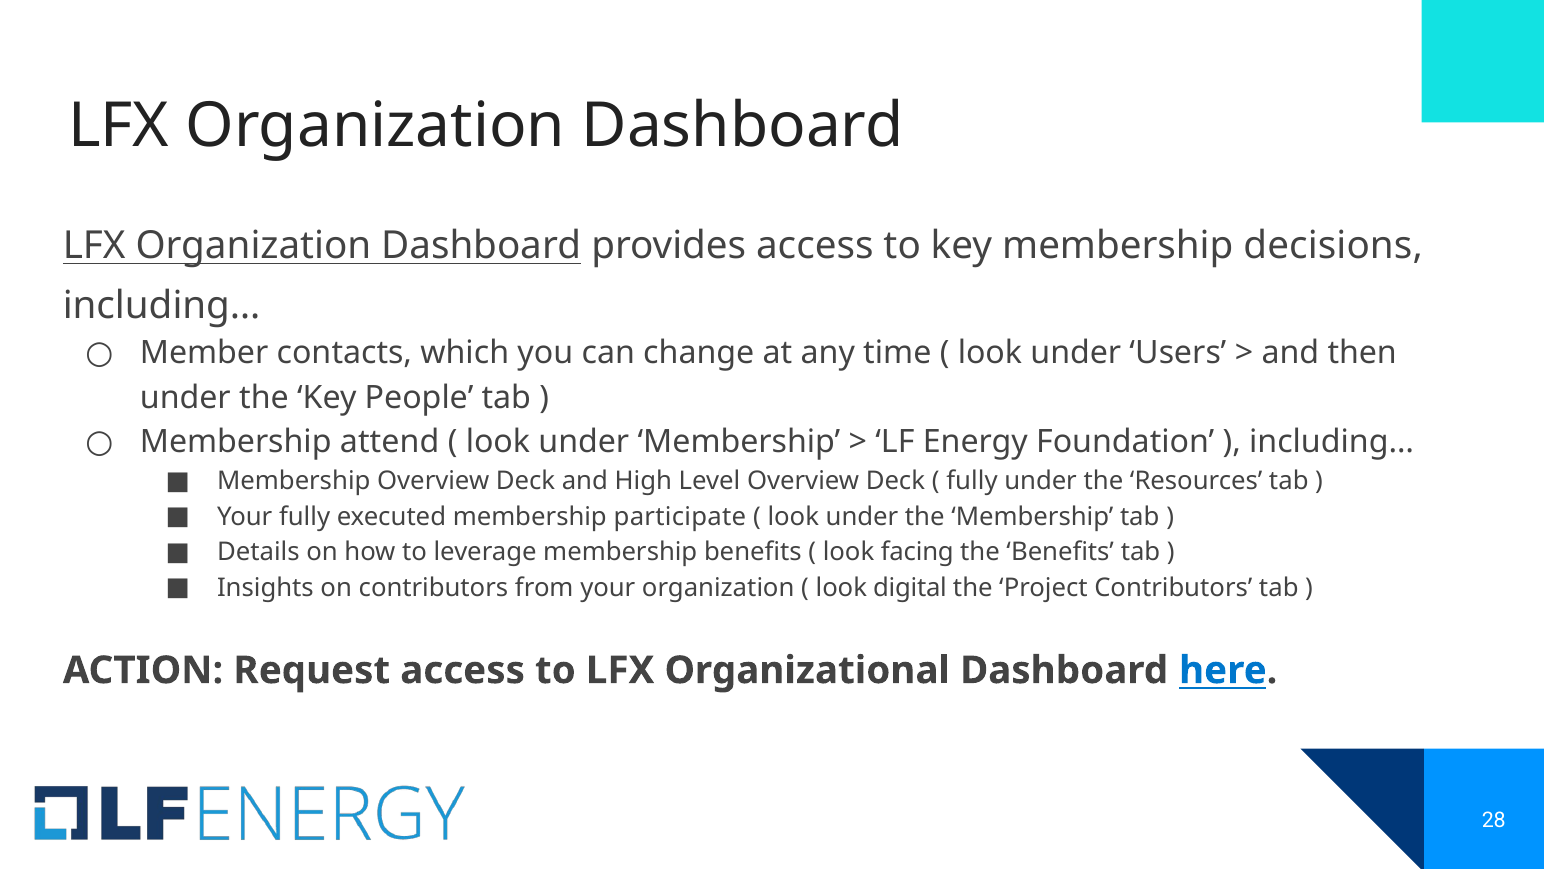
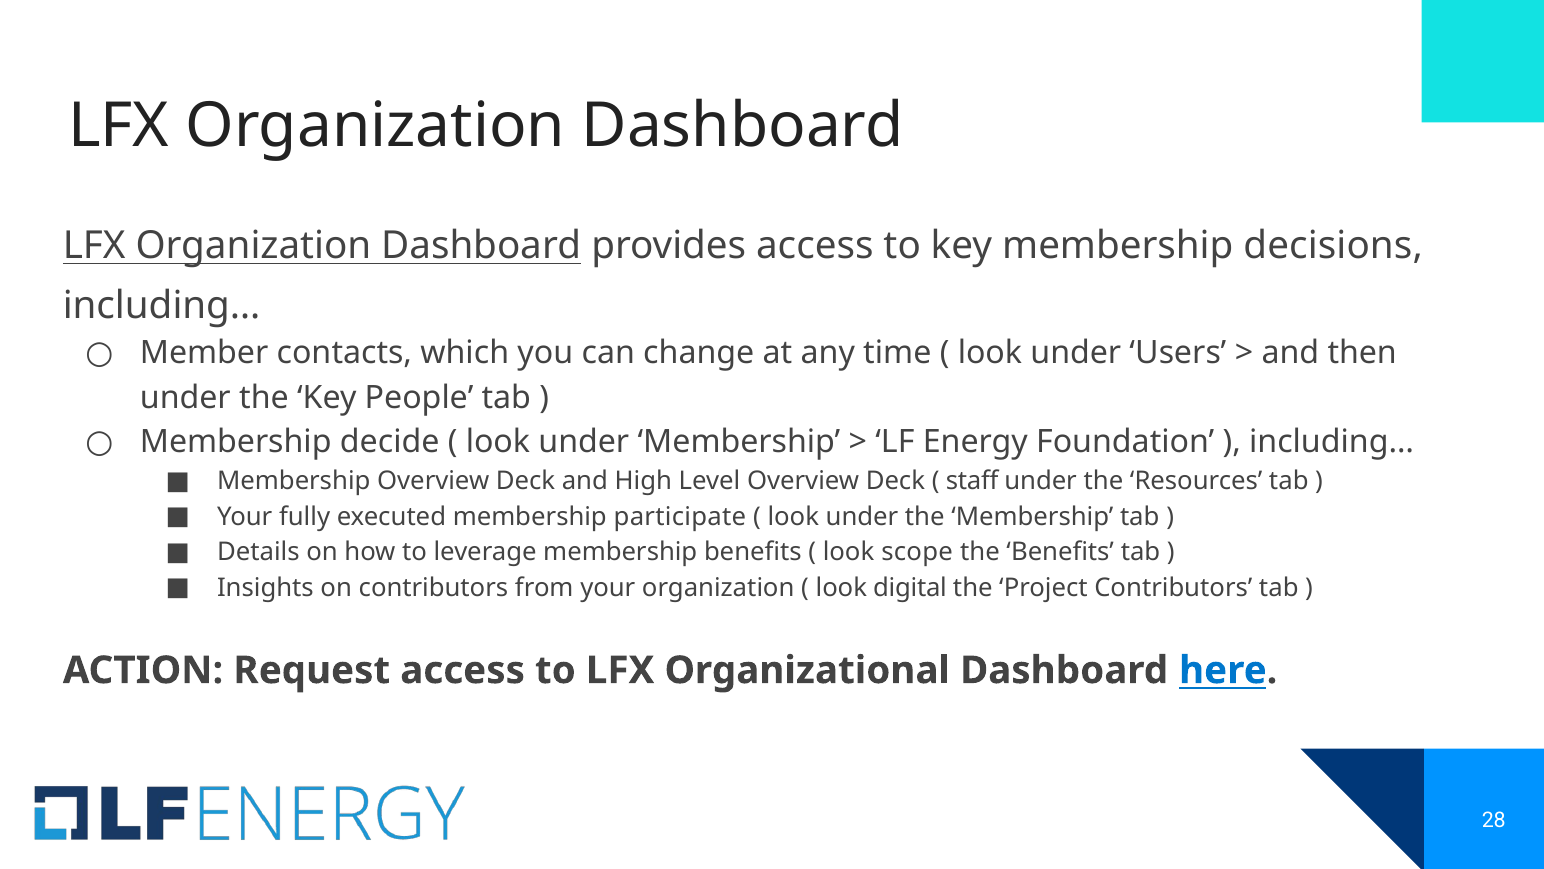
attend: attend -> decide (390, 442)
fully: fully -> staff (972, 481)
facing: facing -> scope (917, 552)
